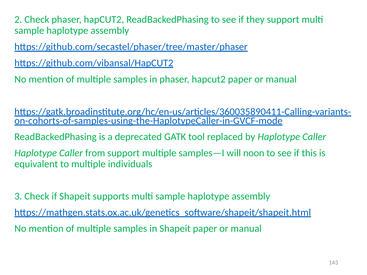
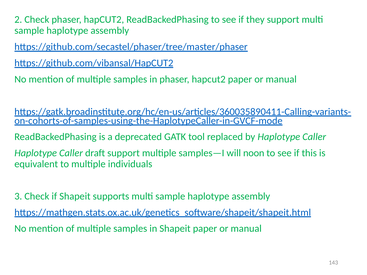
from: from -> draft (95, 153)
